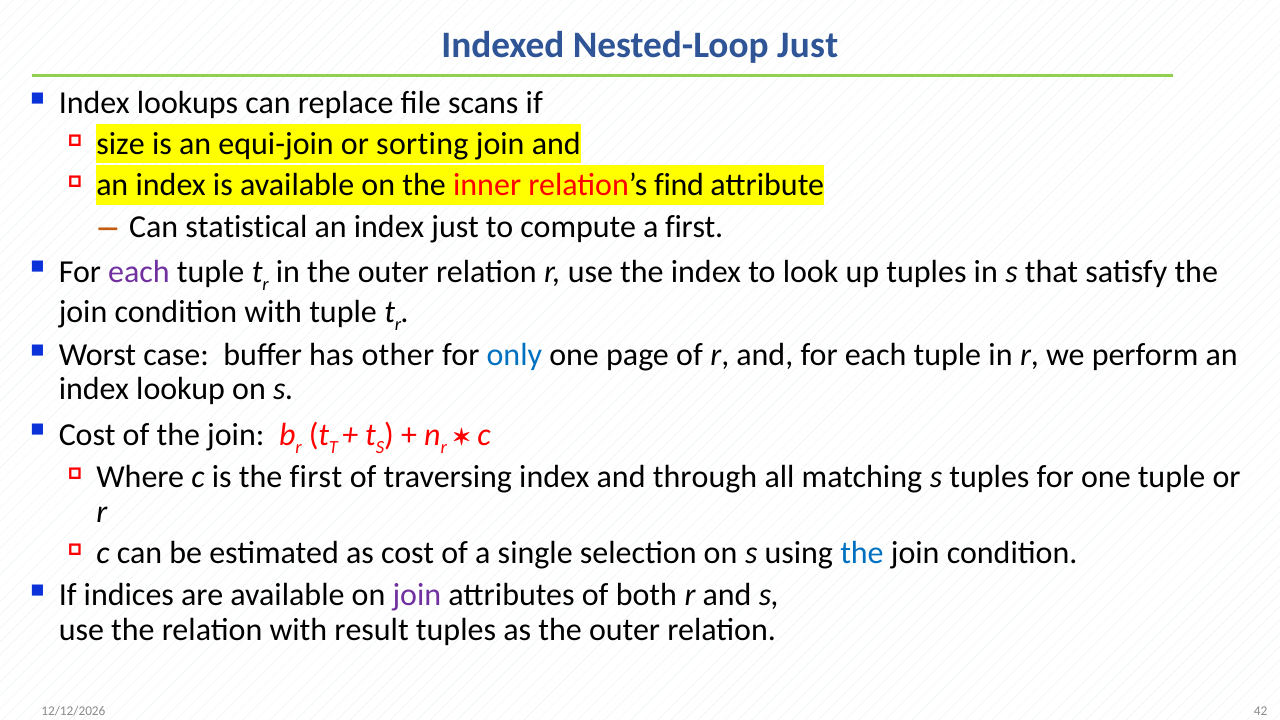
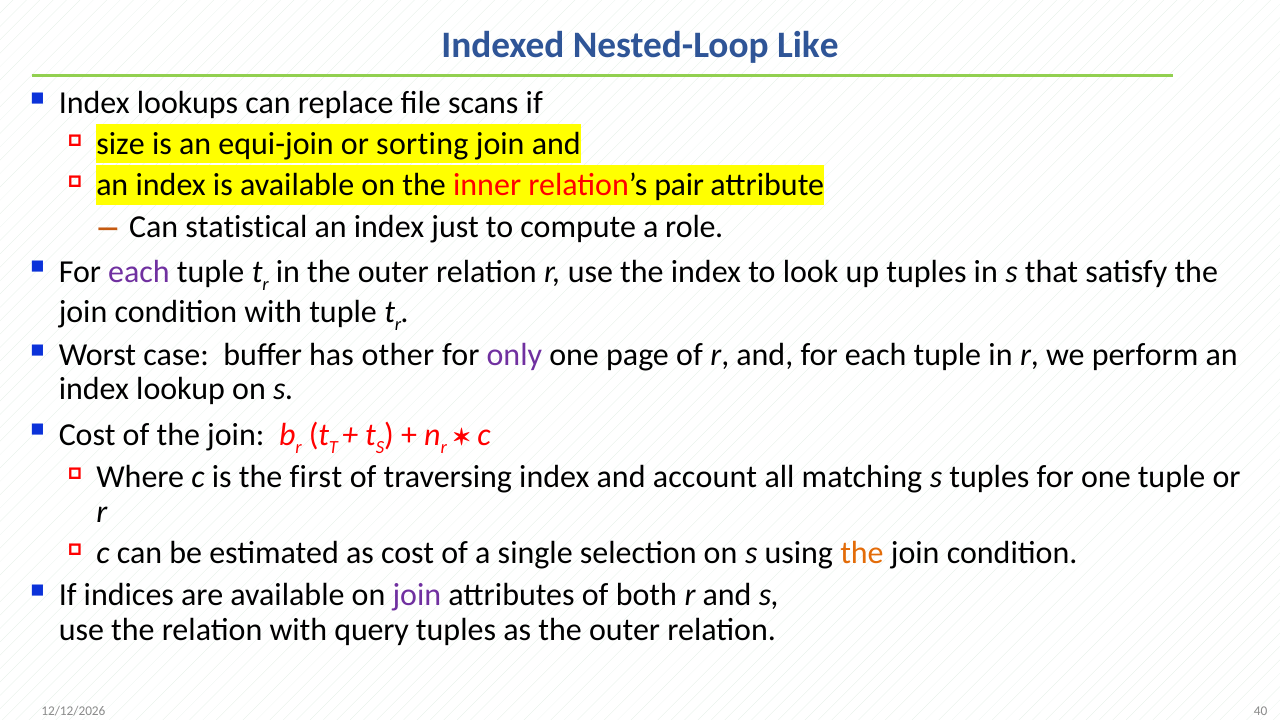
Nested-Loop Just: Just -> Like (808, 45)
find: find -> pair (679, 185)
a first: first -> role (694, 227)
only colour: blue -> purple (514, 355)
through: through -> account (705, 477)
the colour: blue -> orange (862, 553)
result: result -> query (372, 630)
42: 42 -> 40 (1261, 711)
